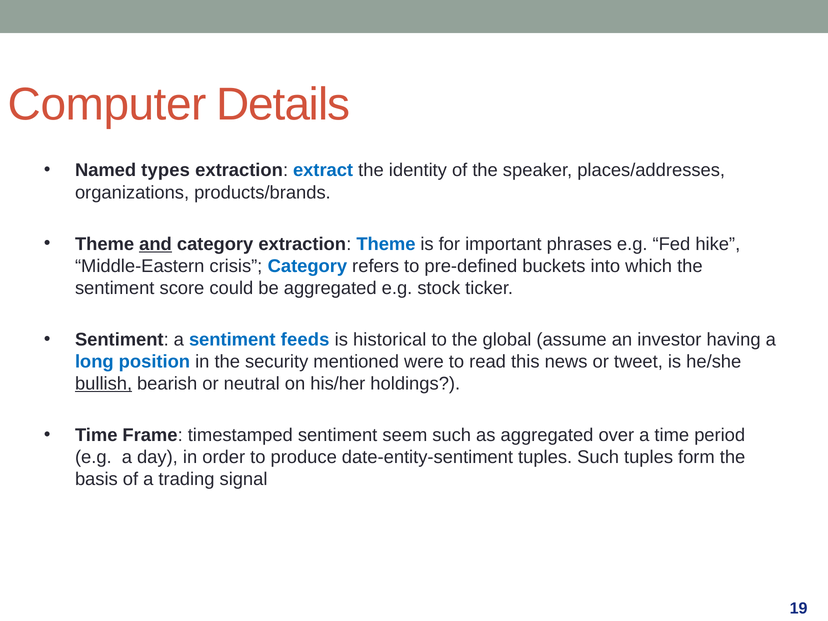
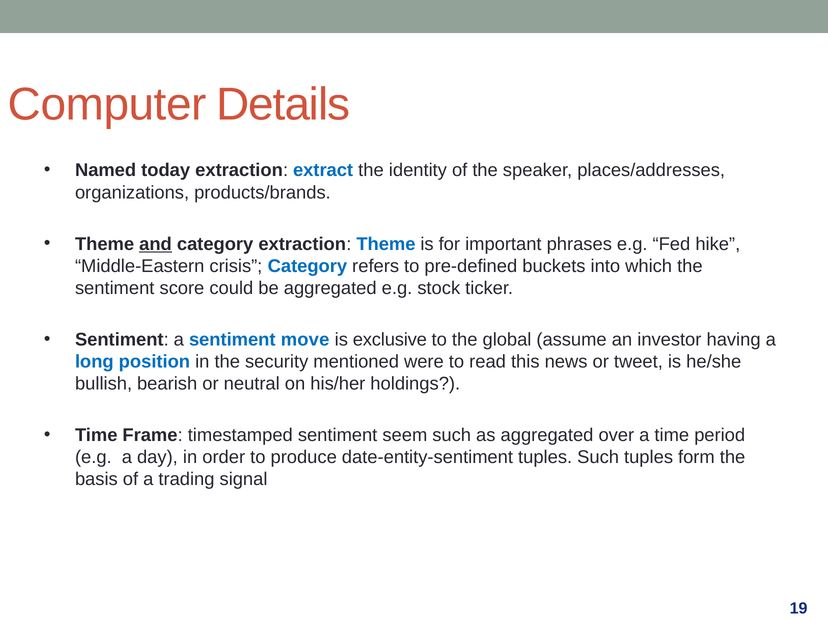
types: types -> today (166, 170)
feeds: feeds -> move (305, 340)
historical: historical -> exclusive (390, 340)
bullish underline: present -> none (104, 384)
